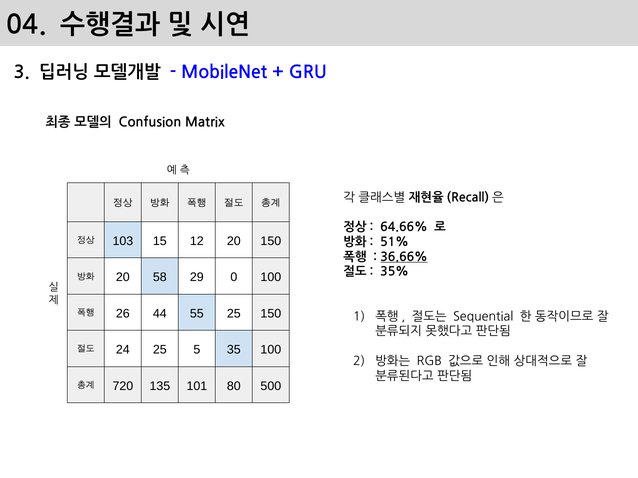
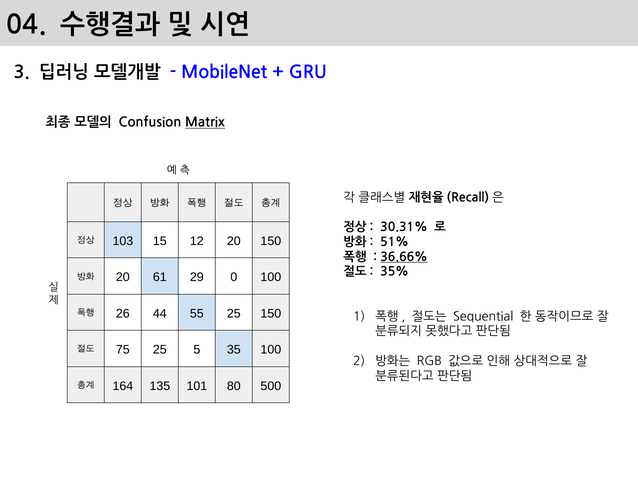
Matrix underline: none -> present (205, 123)
64.66%: 64.66% -> 30.31% (404, 227)
58: 58 -> 61 (160, 278)
24: 24 -> 75 (123, 350)
720: 720 -> 164 (123, 386)
